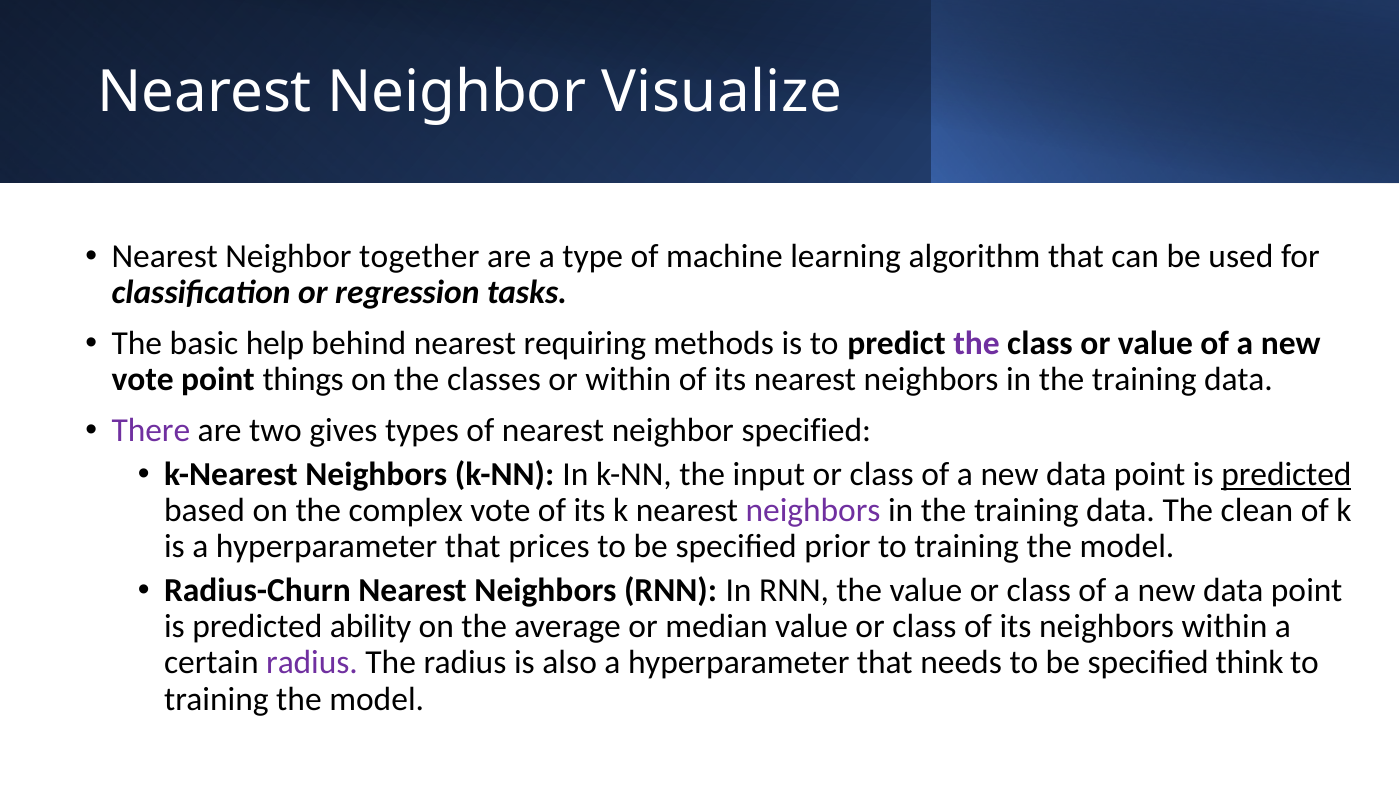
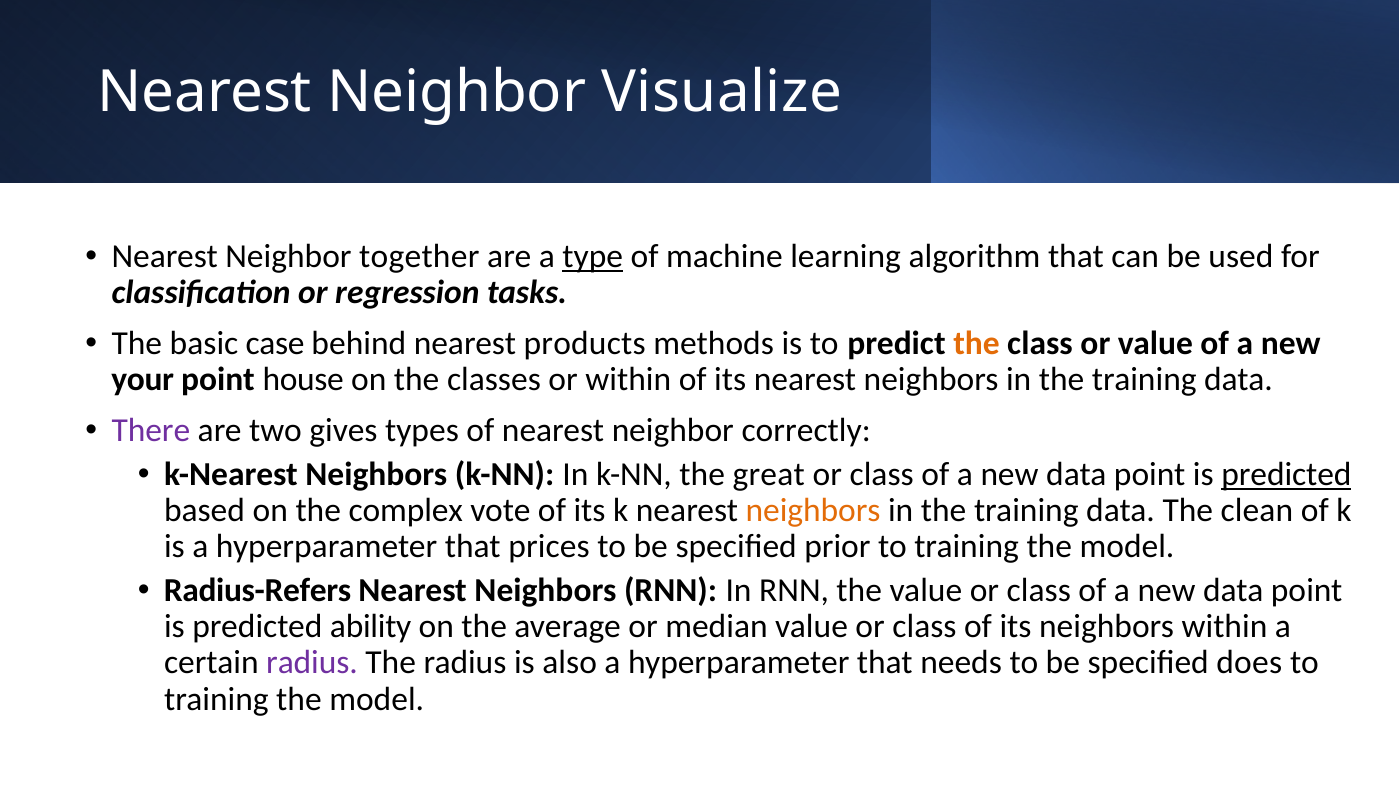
type underline: none -> present (593, 256)
help: help -> case (275, 344)
requiring: requiring -> products (585, 344)
the colour: purple -> orange (976, 344)
vote: vote -> your (143, 380)
things: things -> house (303, 380)
neighbor specified: specified -> correctly (806, 431)
input: input -> great (769, 474)
neighbors colour: purple -> orange (813, 510)
Radius-Churn: Radius-Churn -> Radius-Refers (258, 590)
think: think -> does (1249, 663)
